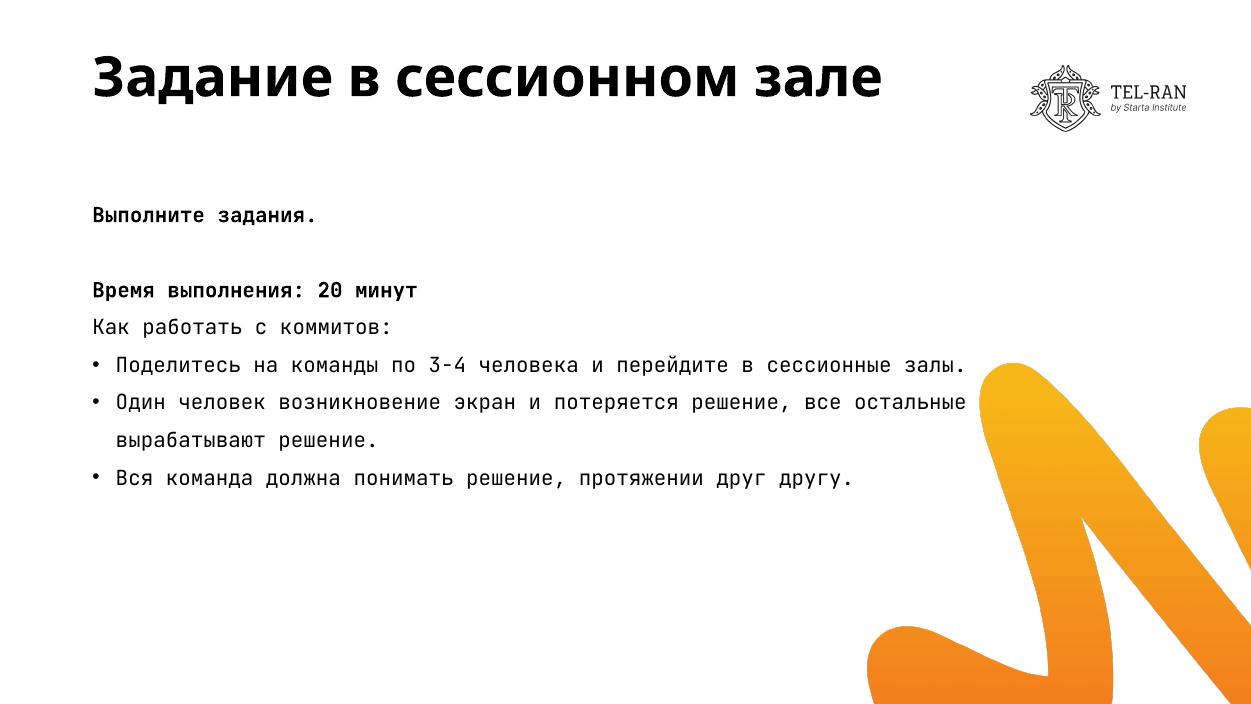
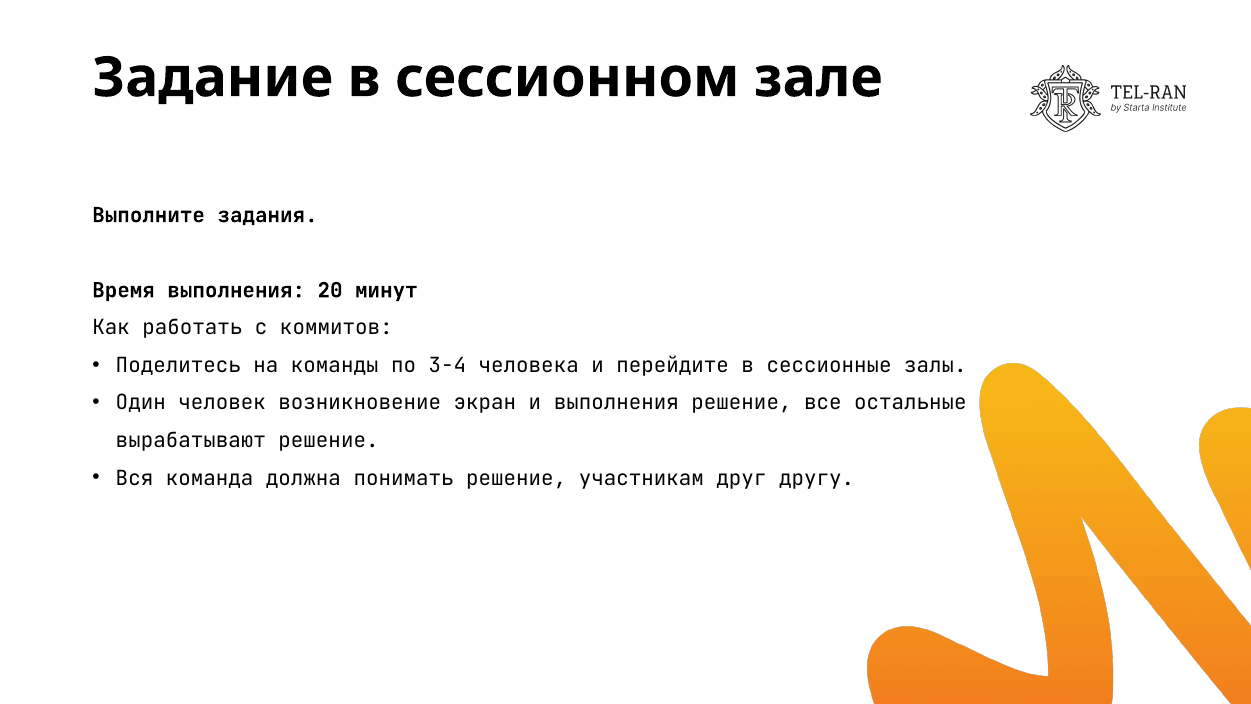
и потеряется: потеряется -> выполнения (616, 403)
протяжении: протяжении -> участникам (641, 478)
